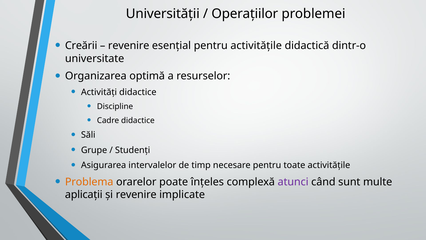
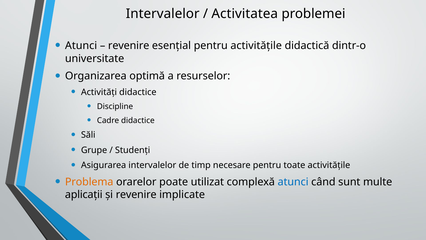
Universității: Universității -> Intervalelor (163, 14)
Operațiilor: Operațiilor -> Activitatea (245, 14)
Creării: Creării -> Atunci (81, 46)
înțeles: înțeles -> utilizat (207, 182)
atunci colour: purple -> blue (293, 182)
